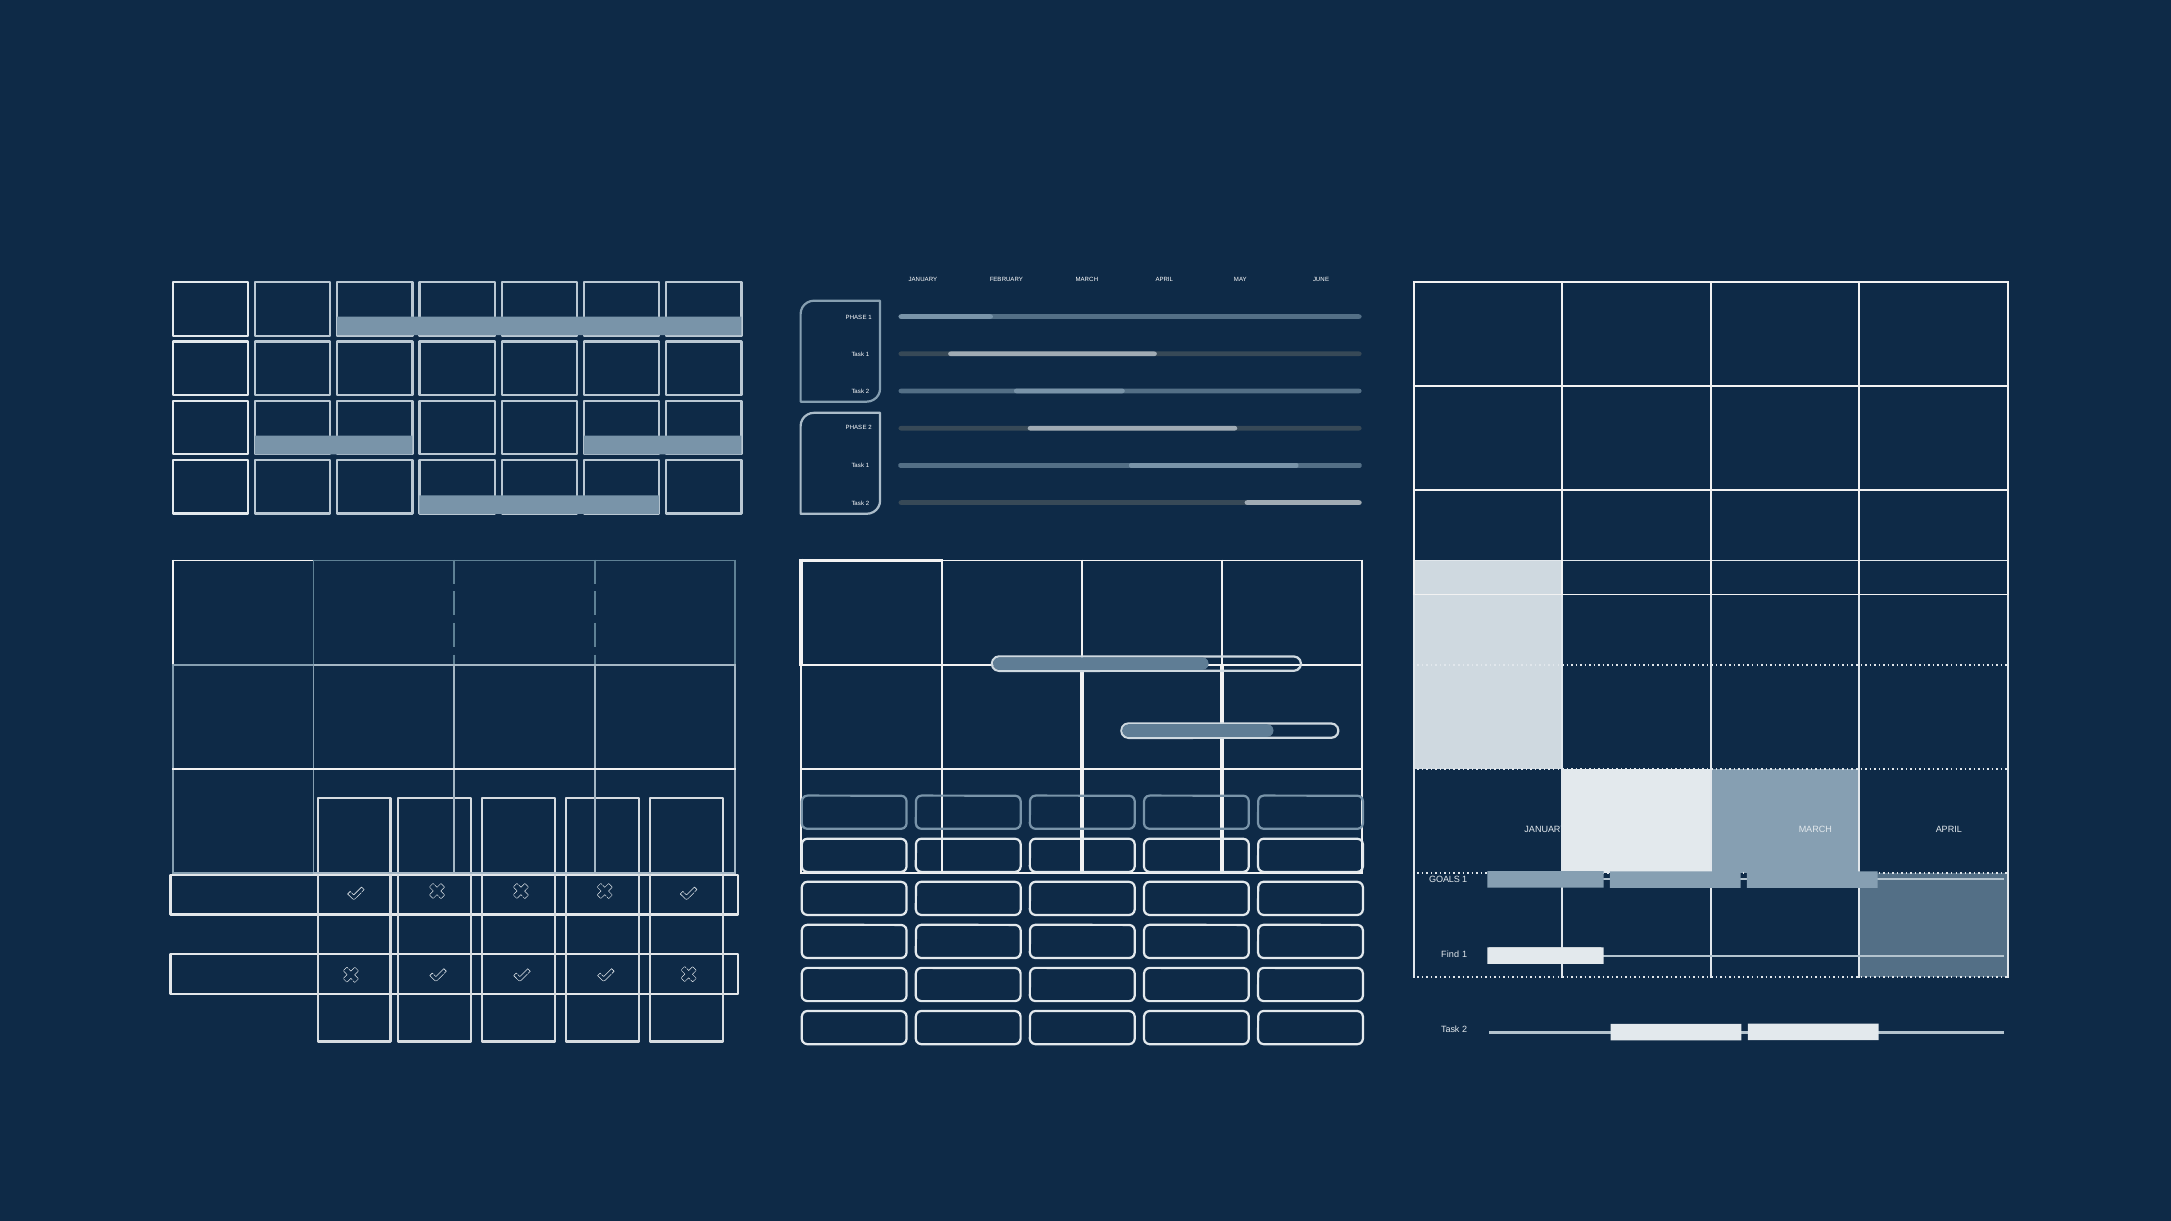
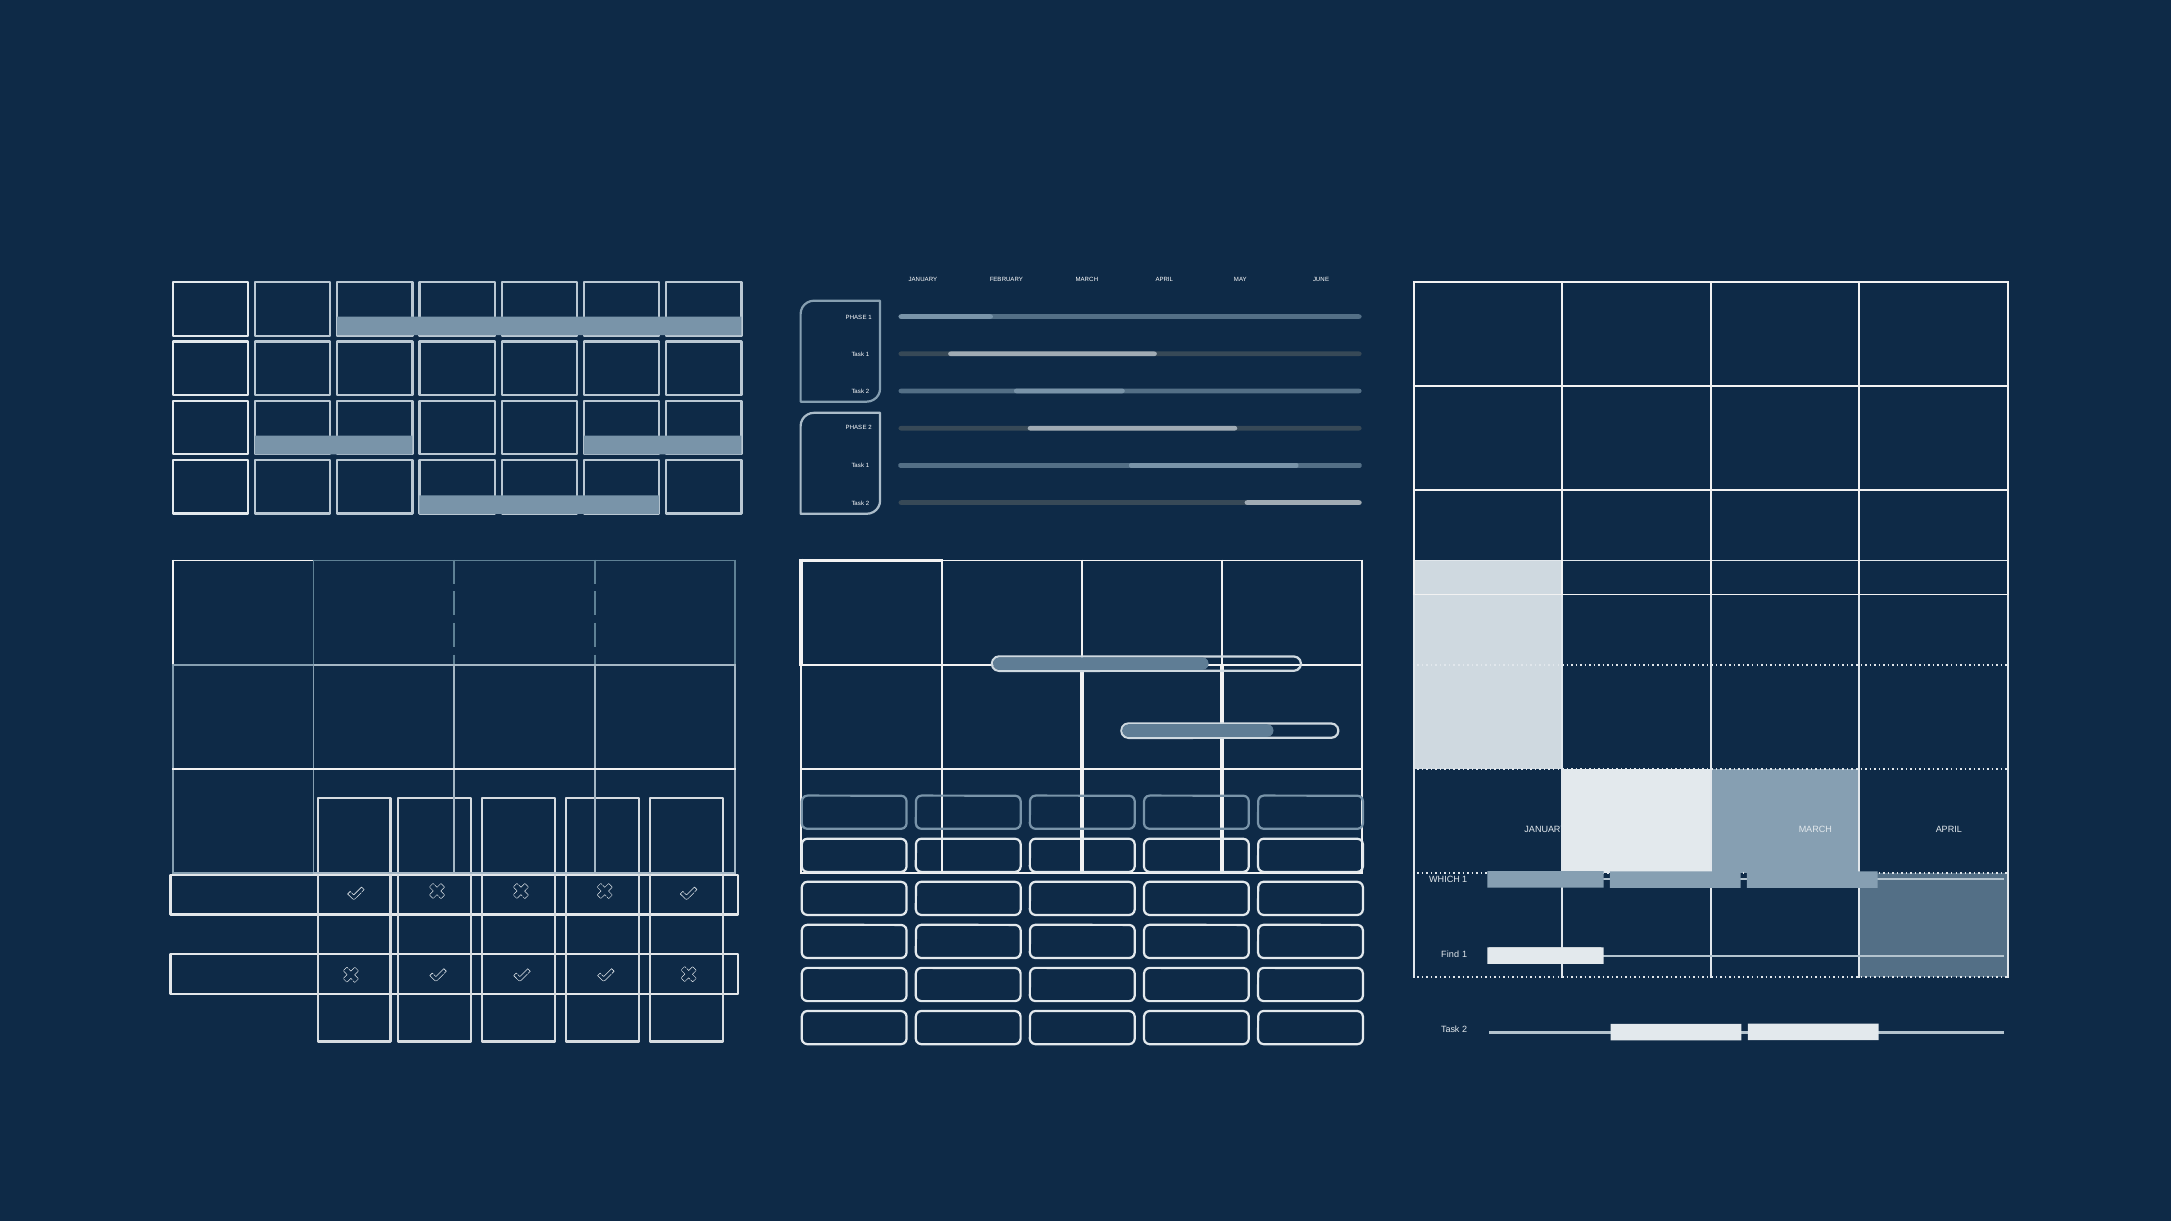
GOALS: GOALS -> WHICH (1445, 880)
